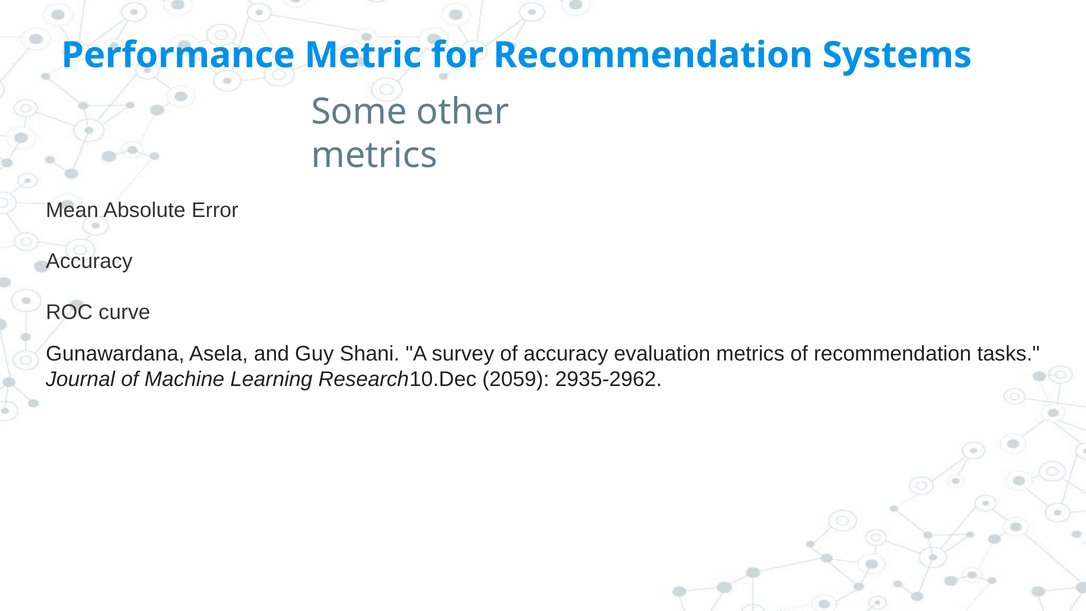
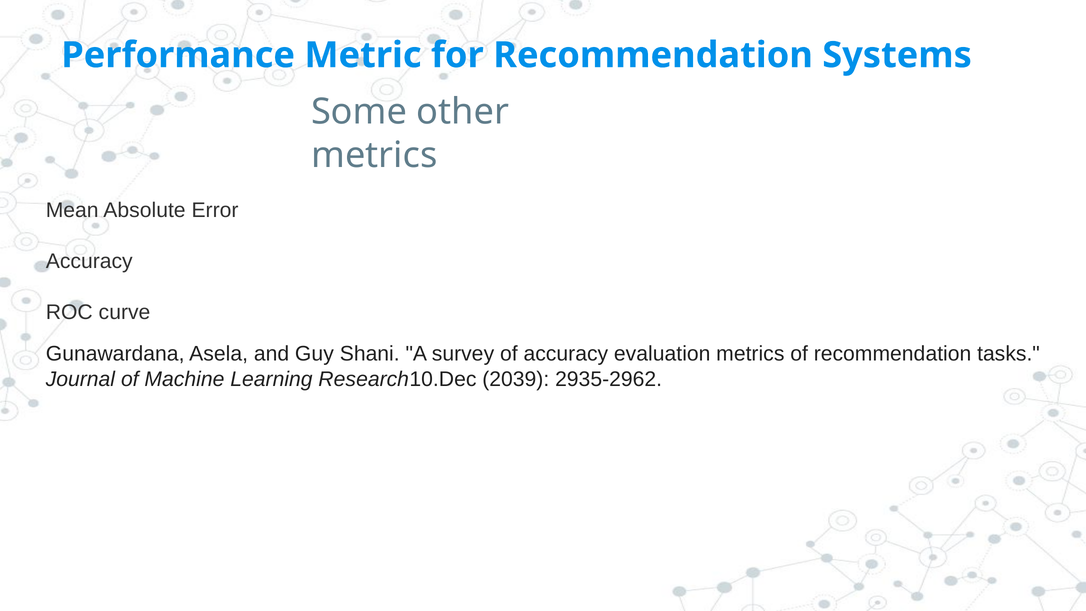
2059: 2059 -> 2039 (516, 379)
